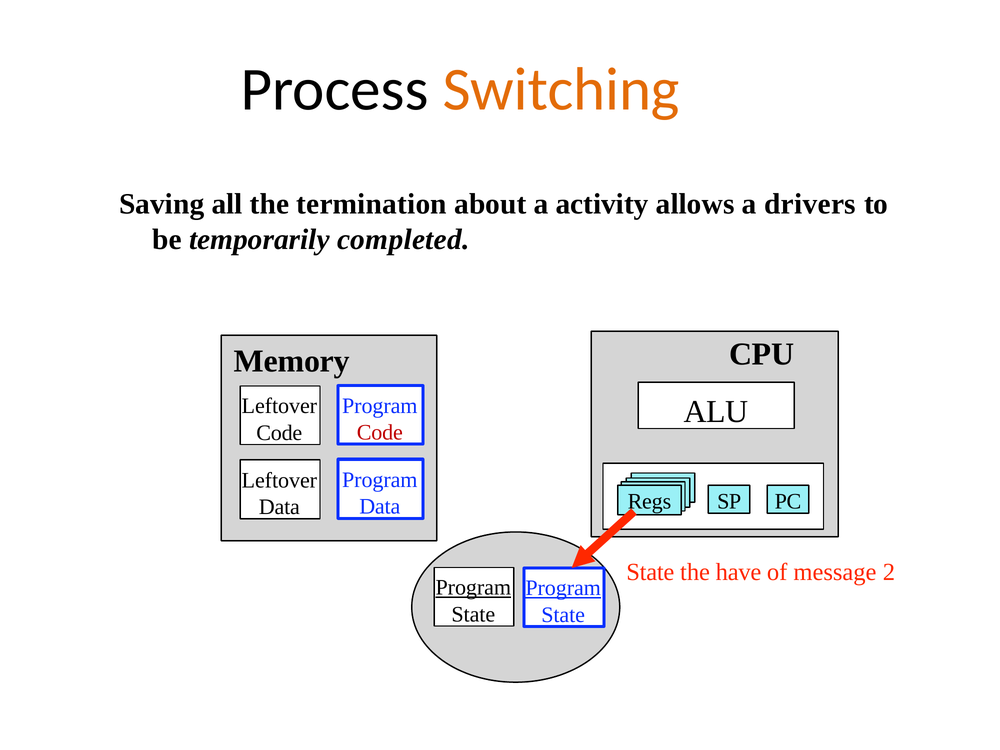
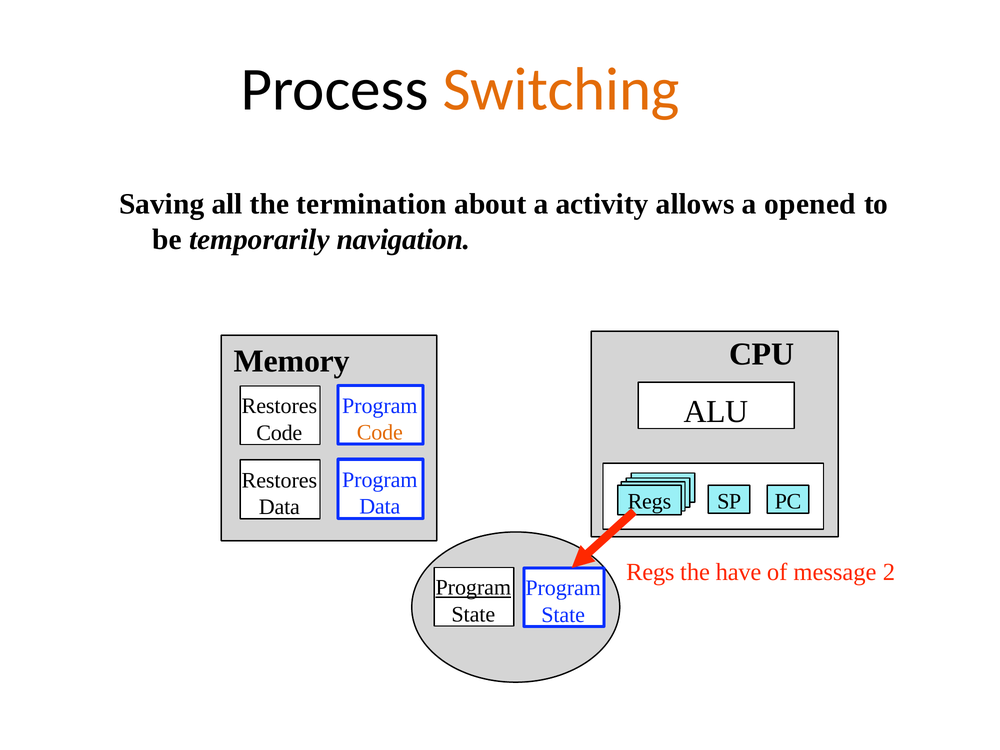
drivers: drivers -> opened (810, 204)
completed: completed -> navigation (404, 239)
Leftover: Leftover -> Restores (279, 406)
Code colour: red -> orange (380, 432)
Leftover: Leftover -> Restores (279, 480)
State: State -> Regs (650, 572)
Program underline: present -> none (563, 588)
